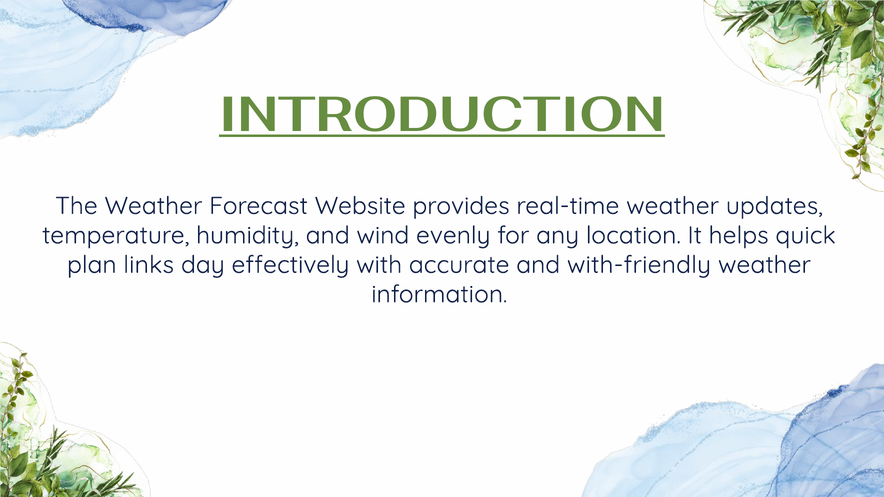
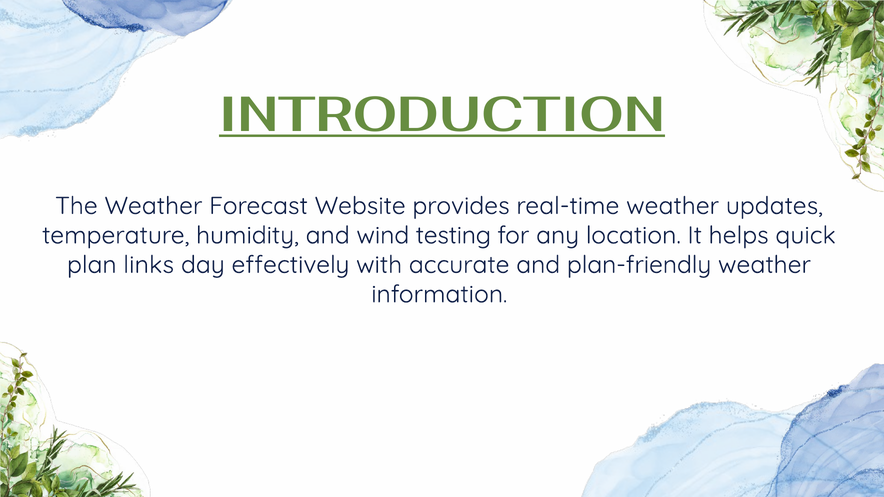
evenly: evenly -> testing (453, 235)
with-friendly: with-friendly -> plan-friendly (639, 265)
